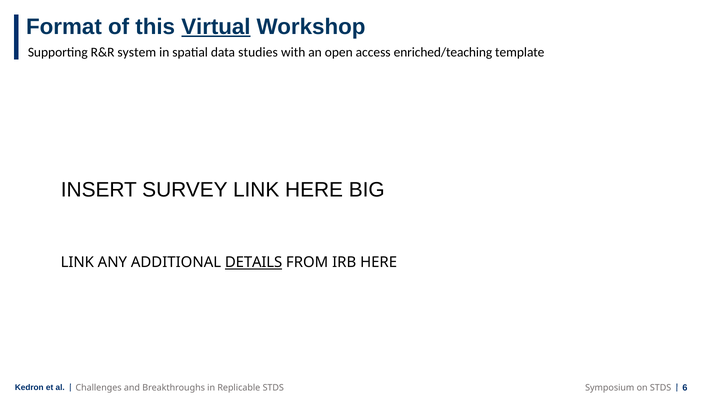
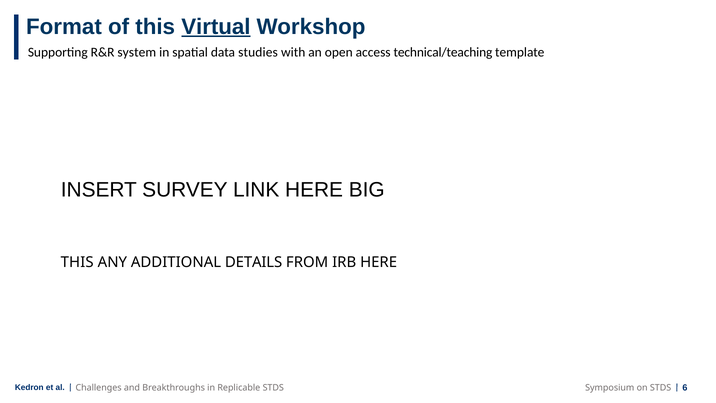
enriched/teaching: enriched/teaching -> technical/teaching (443, 52)
LINK: LINK -> THIS (77, 262)
DETAILS underline: present -> none (254, 262)
